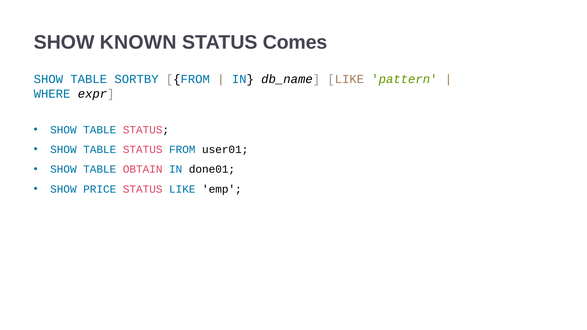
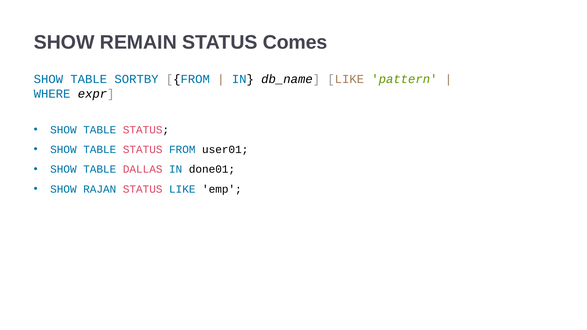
KNOWN: KNOWN -> REMAIN (138, 42)
OBTAIN: OBTAIN -> DALLAS (143, 169)
PRICE: PRICE -> RAJAN (100, 189)
